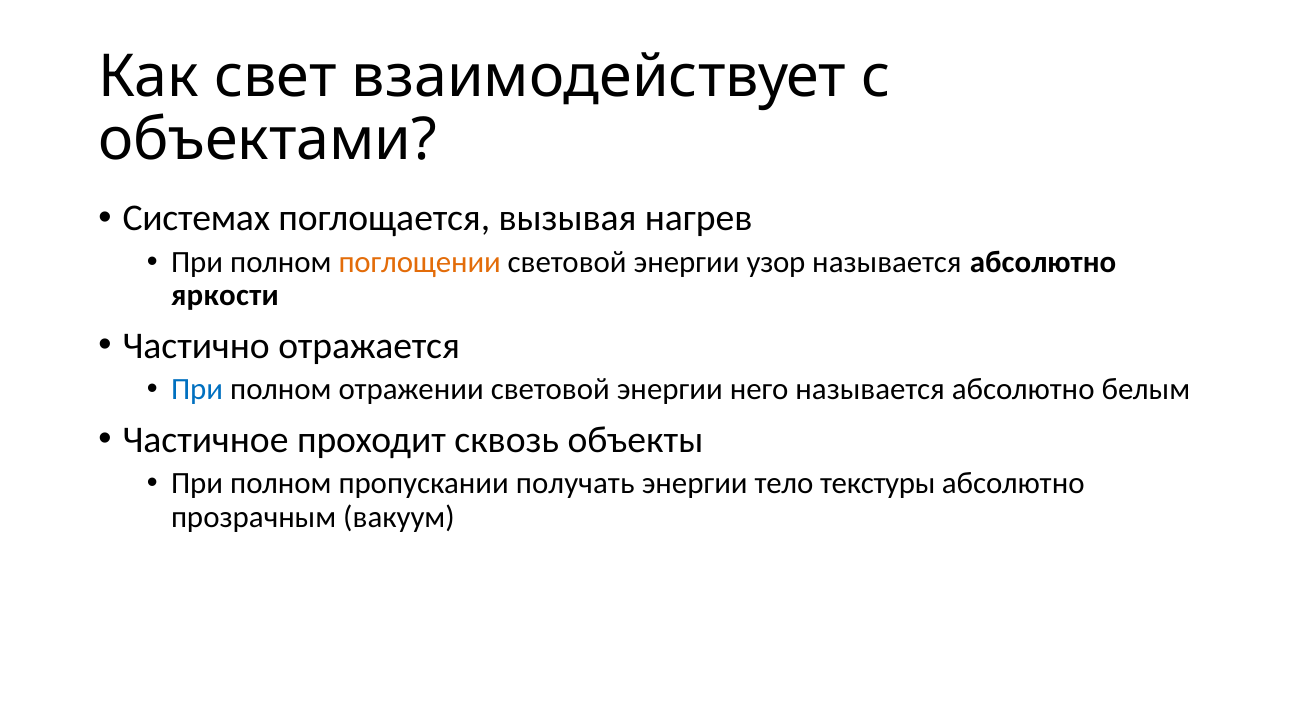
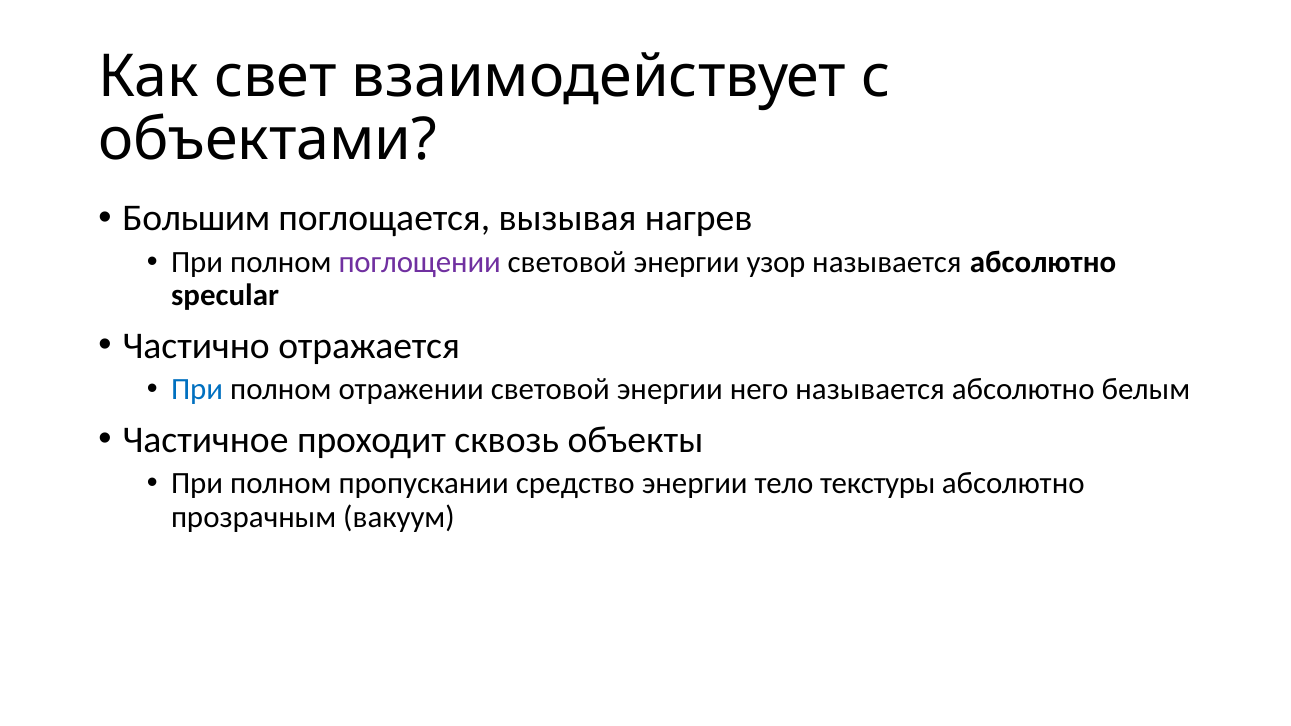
Системах: Системах -> Большим (196, 218)
поглощении colour: orange -> purple (420, 262)
яркости: яркости -> specular (225, 295)
получать: получать -> средство (575, 484)
